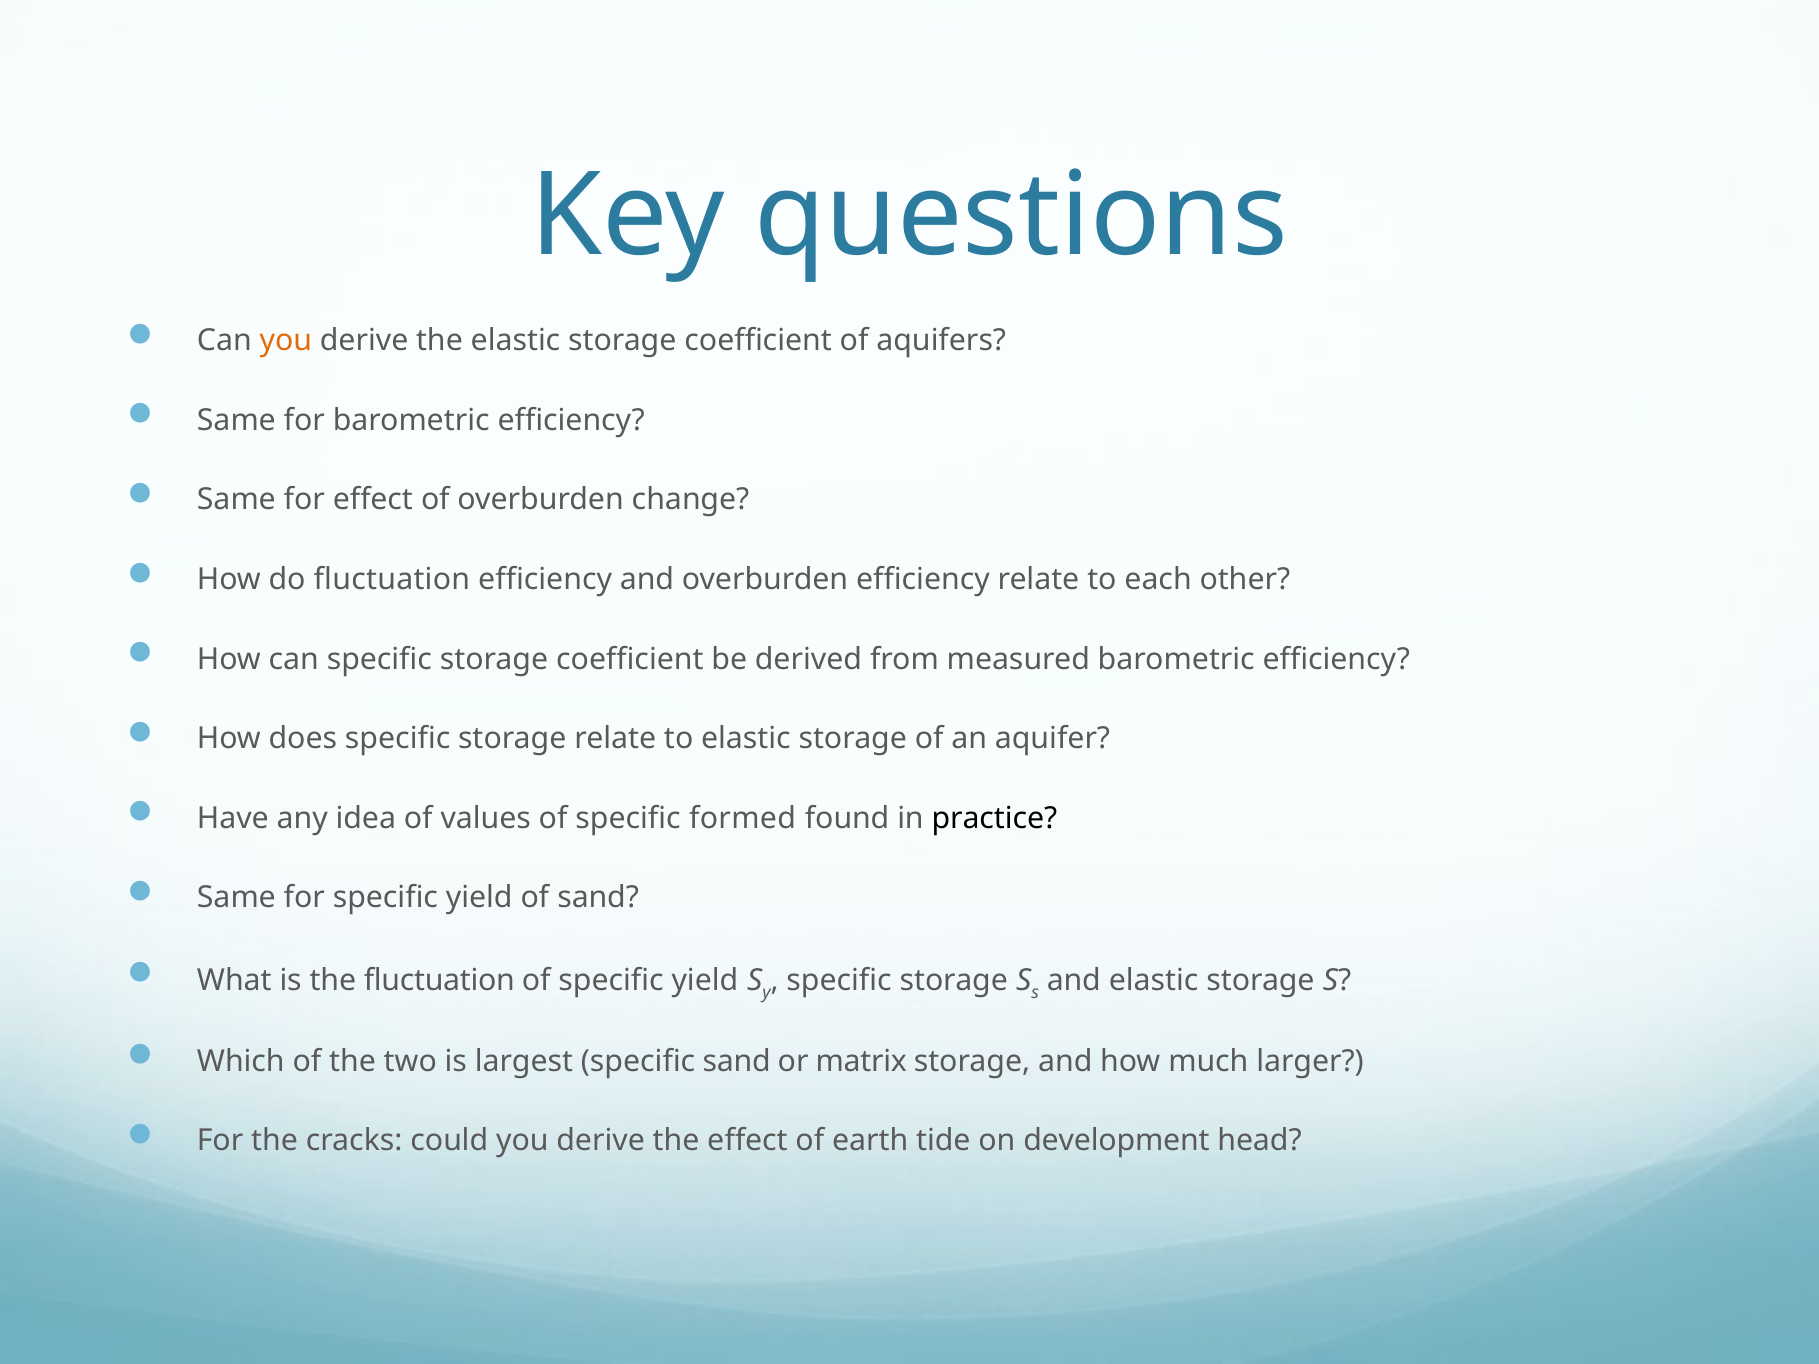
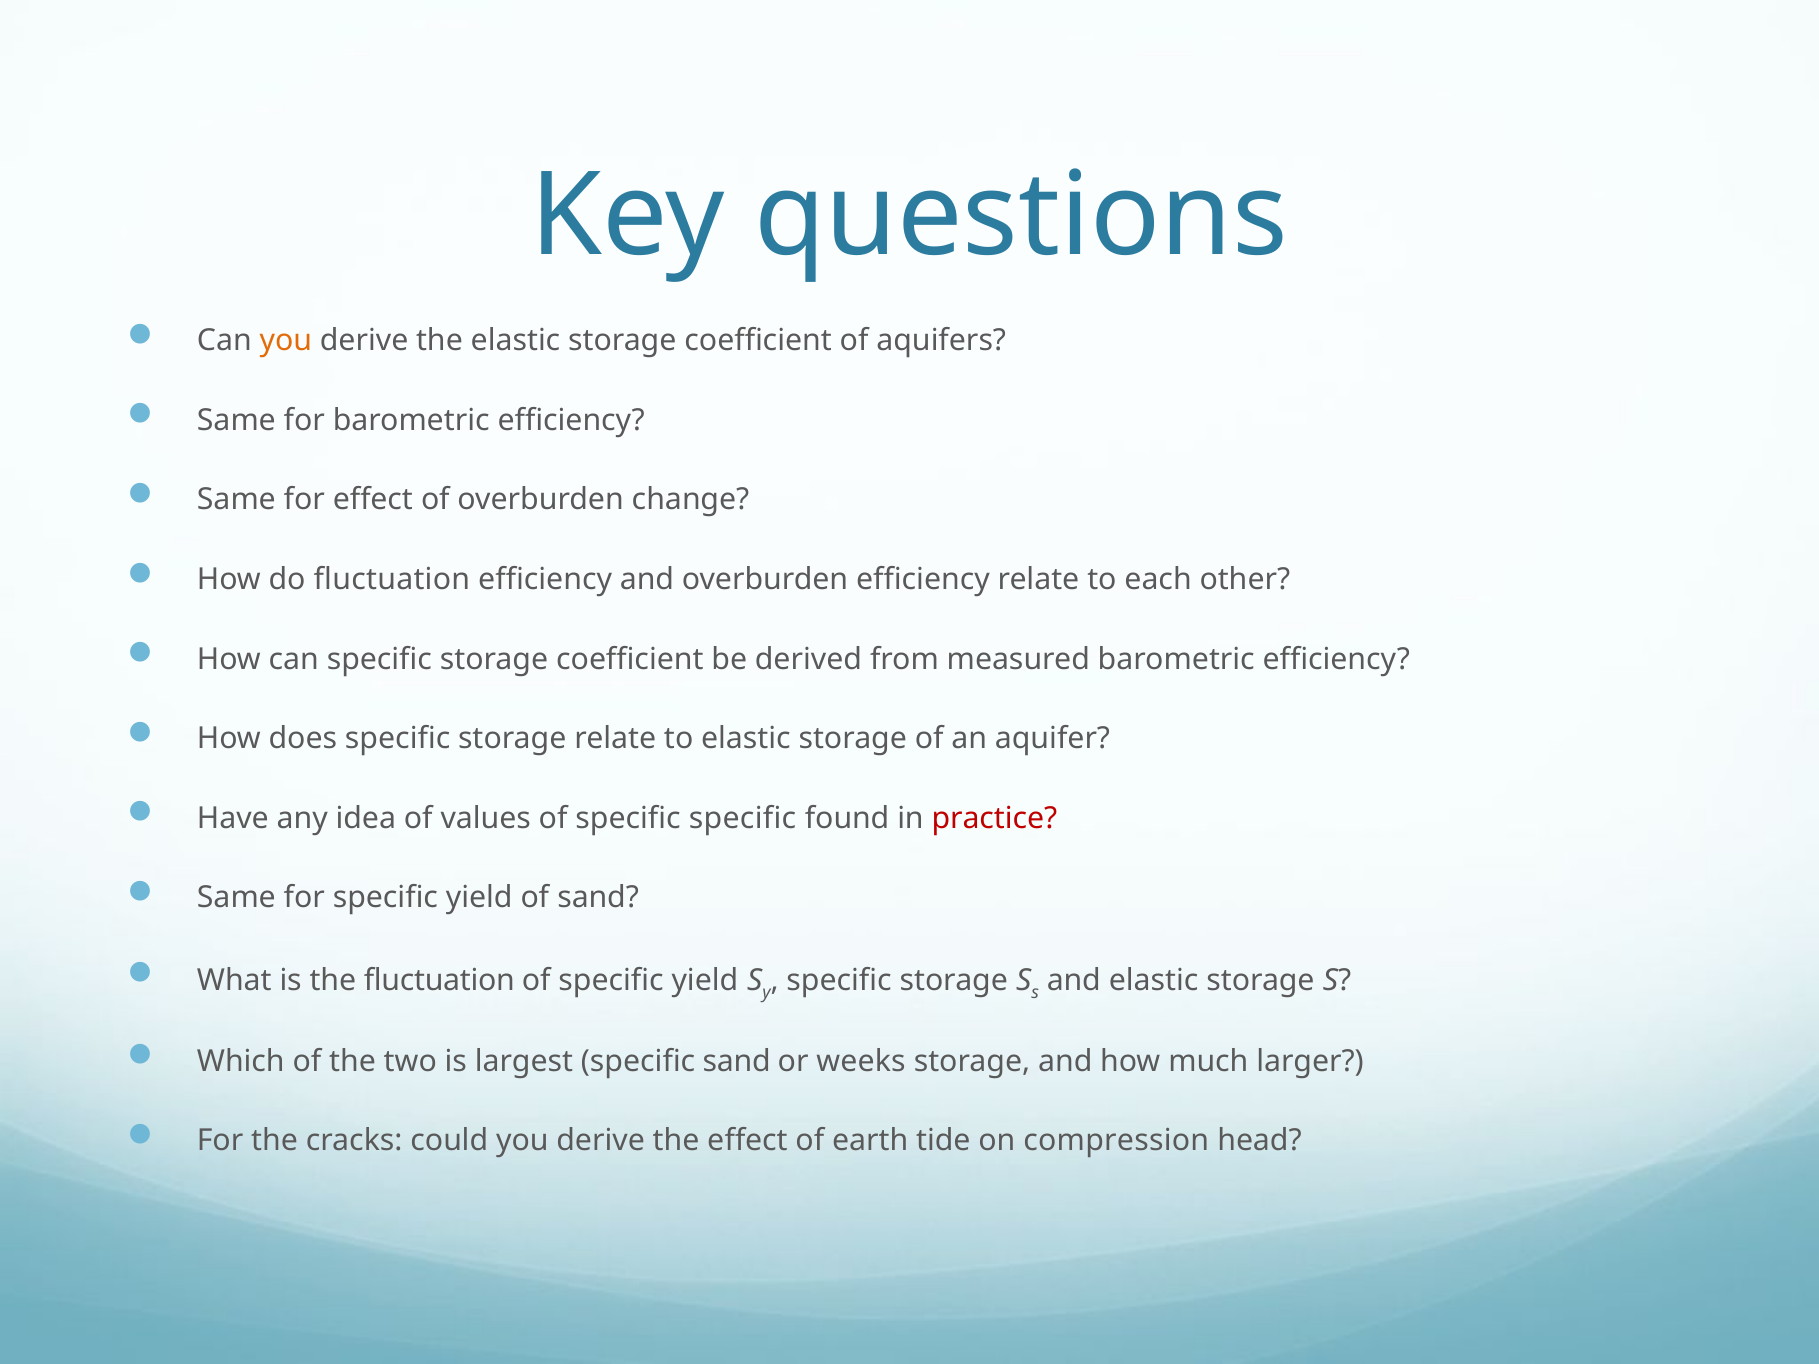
specific formed: formed -> specific (743, 819)
practice colour: black -> red (994, 819)
matrix: matrix -> weeks (861, 1061)
development: development -> compression (1116, 1141)
